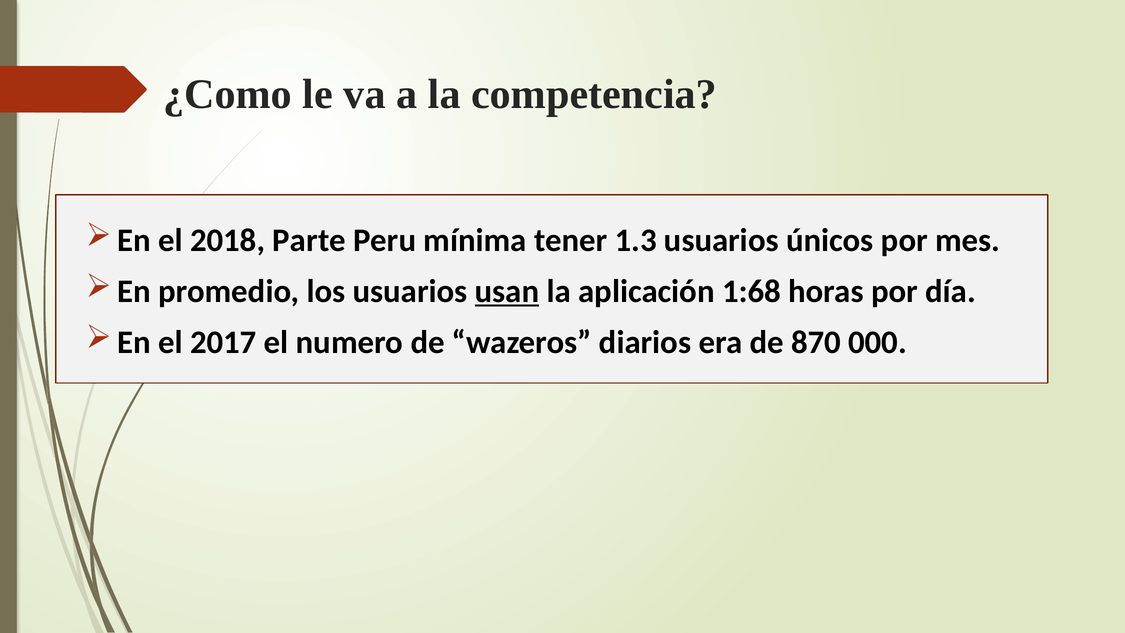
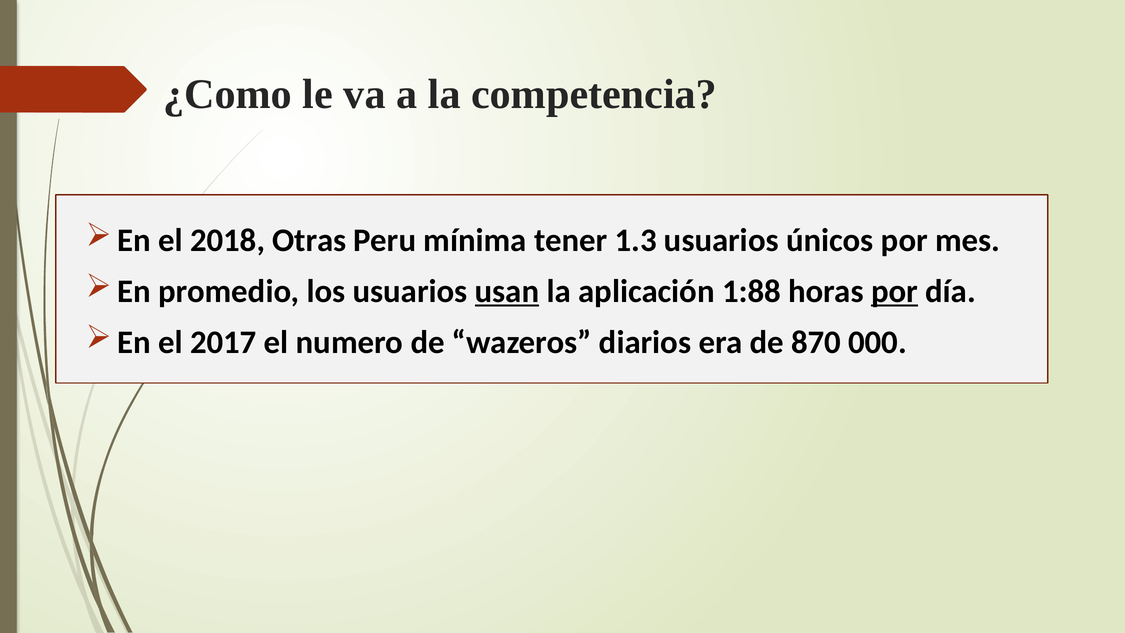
Parte: Parte -> Otras (309, 240)
1:68: 1:68 -> 1:88 (752, 292)
por underline: none -> present (895, 292)
